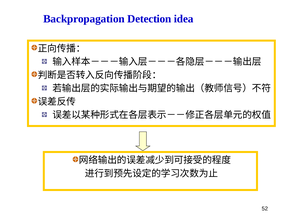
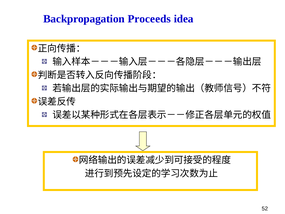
Detection: Detection -> Proceeds (149, 19)
